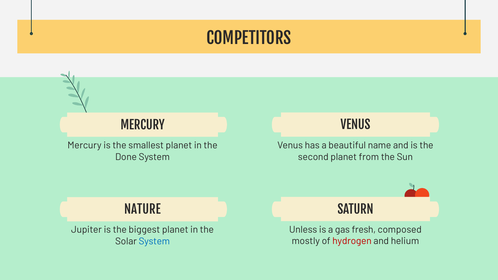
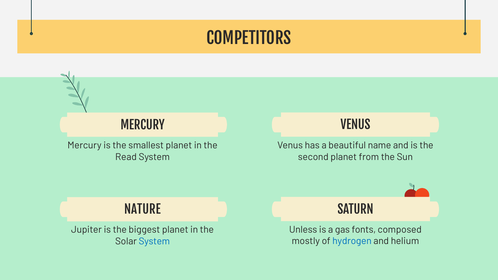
Done: Done -> Read (126, 157)
fresh: fresh -> fonts (364, 230)
hydrogen colour: red -> blue (352, 241)
